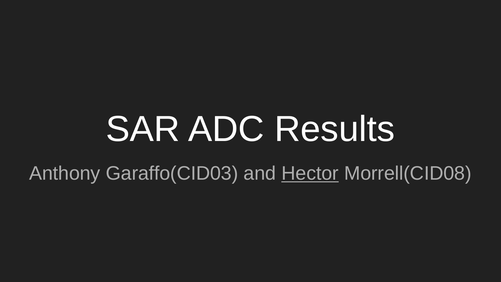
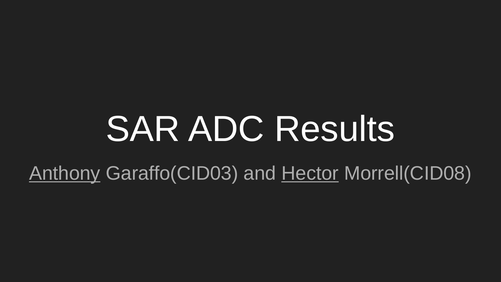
Anthony underline: none -> present (65, 173)
